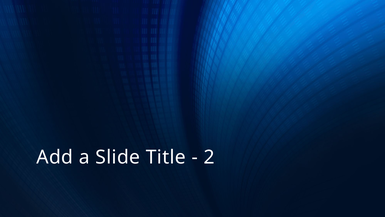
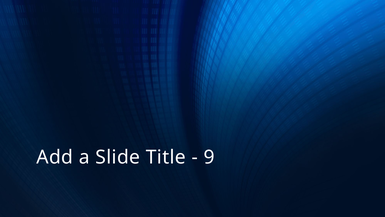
2: 2 -> 9 (209, 157)
